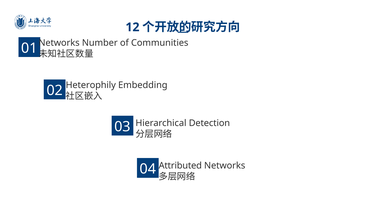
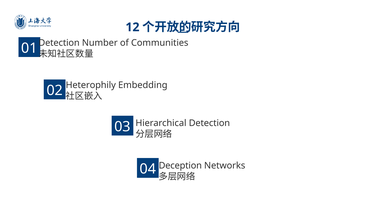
01 Networks: Networks -> Detection (59, 43)
Attributed: Attributed -> Deception (180, 165)
